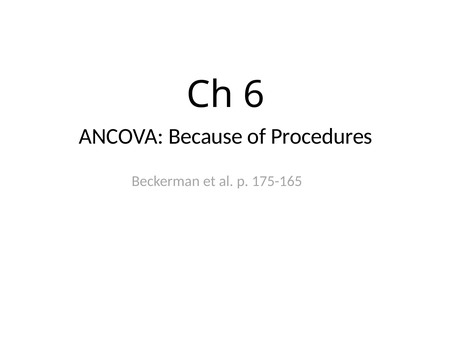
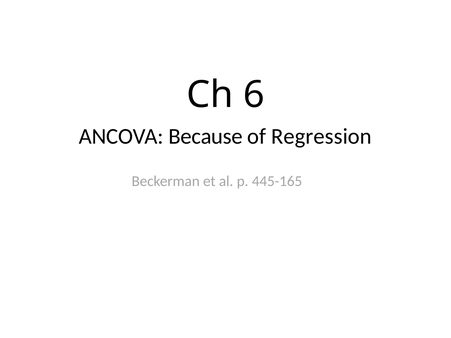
Procedures: Procedures -> Regression (322, 137)
175-165: 175-165 -> 445-165 (277, 181)
